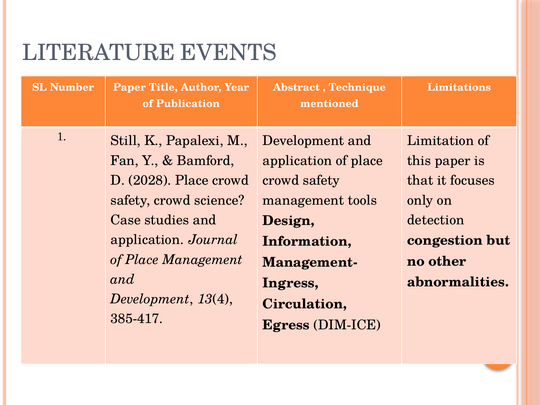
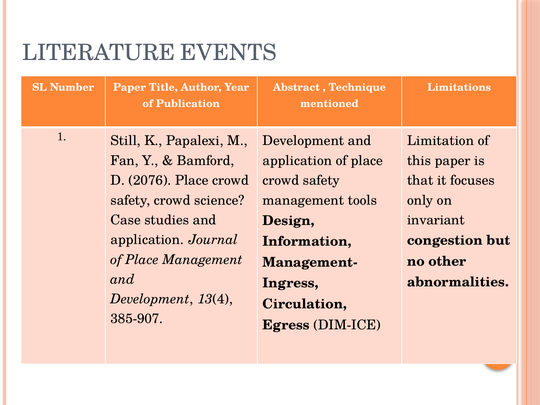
2028: 2028 -> 2076 (150, 180)
detection: detection -> invariant (436, 220)
385-417: 385-417 -> 385-907 (137, 319)
